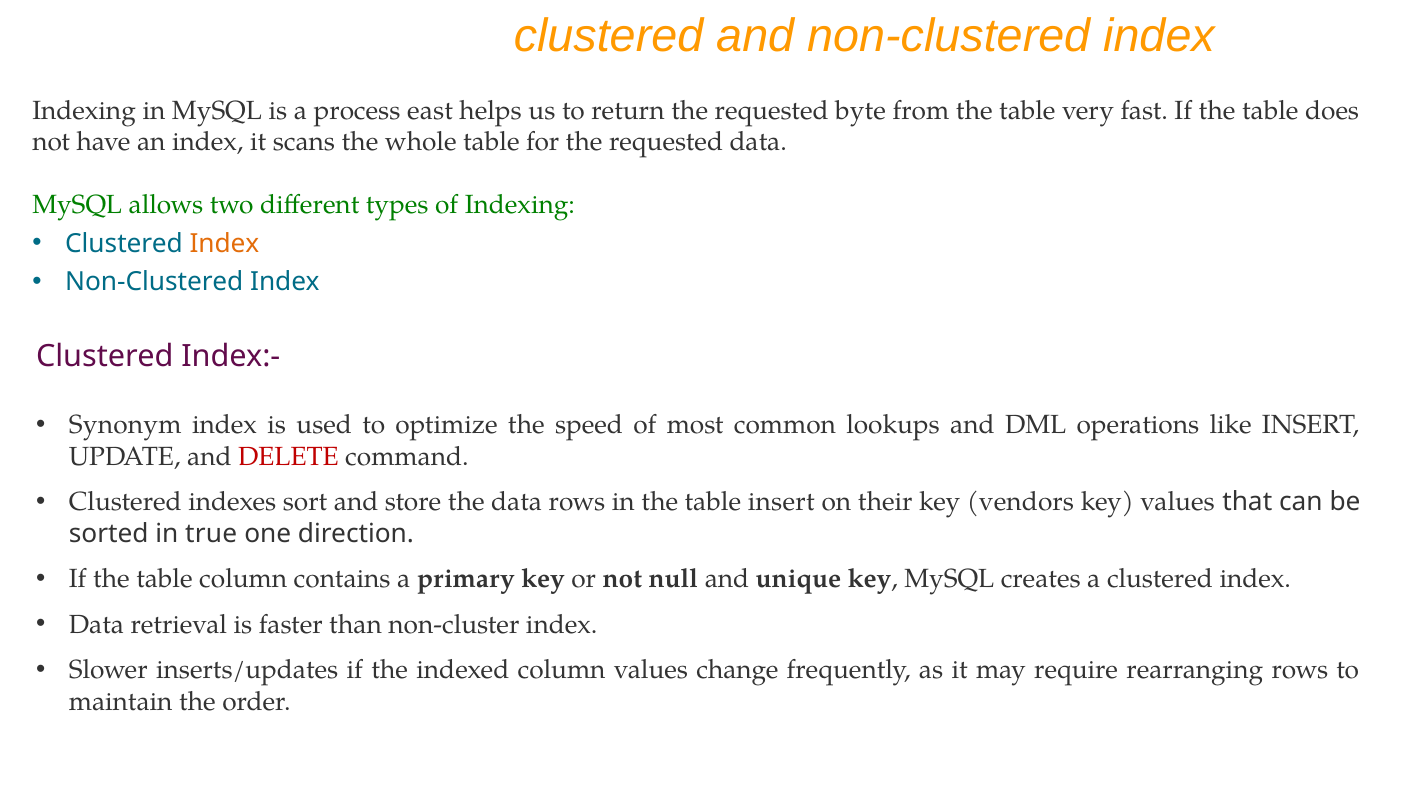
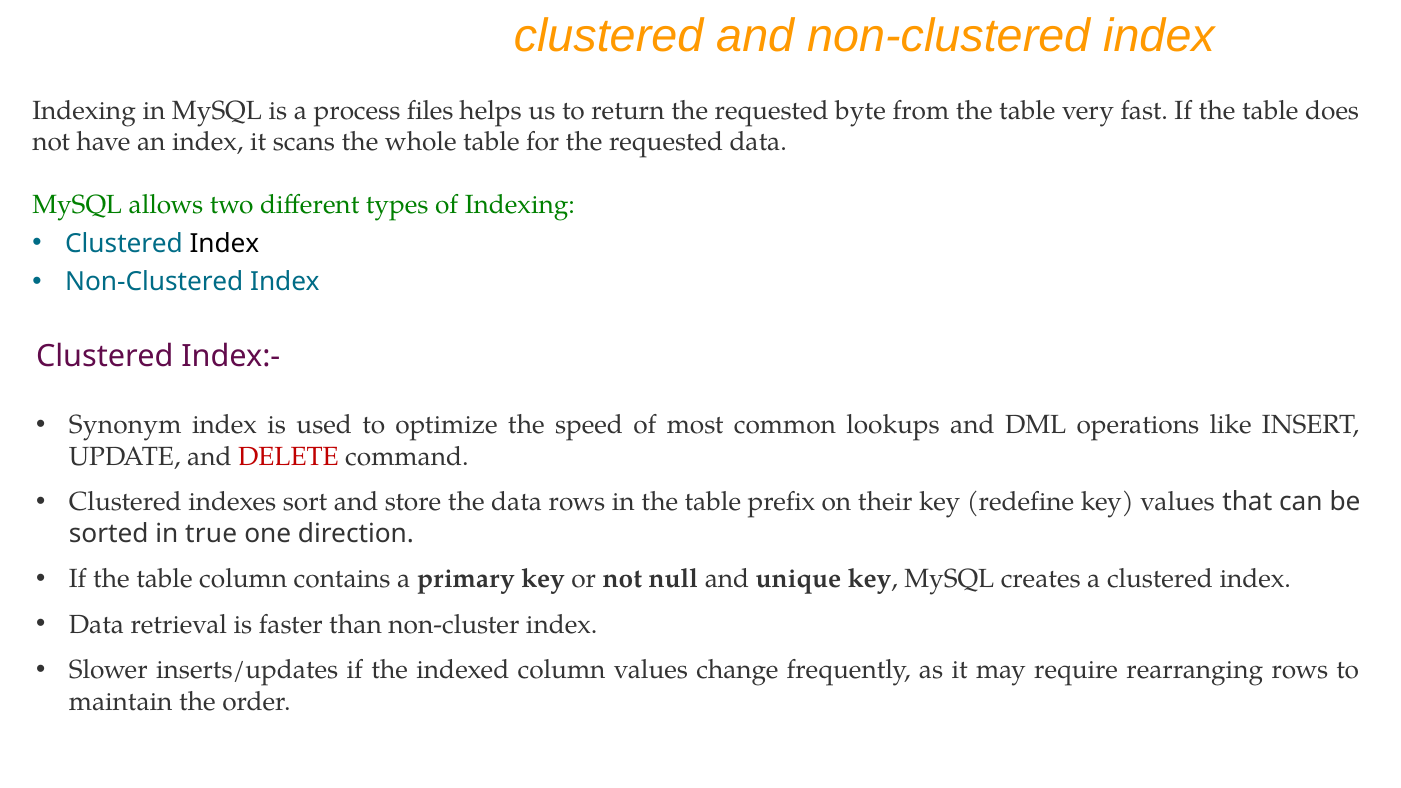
east: east -> files (430, 111)
Index colour: orange -> black (224, 244)
table insert: insert -> prefix (781, 502)
vendors: vendors -> redefine (1021, 502)
